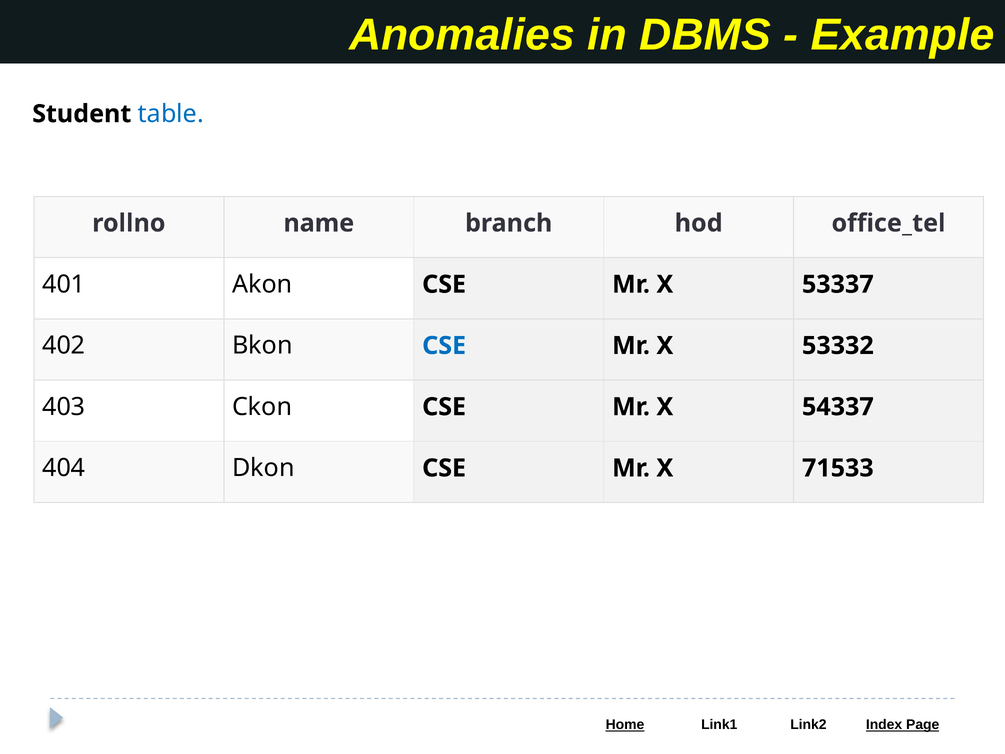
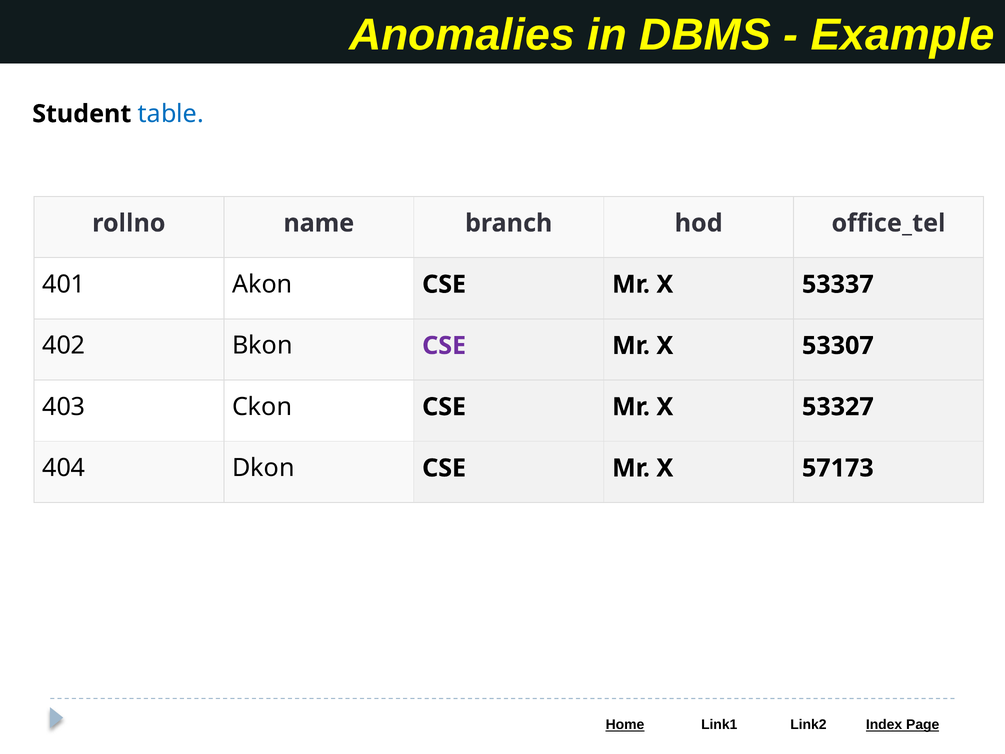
CSE colour: blue -> purple (444, 346)
53332: 53332 -> 53307 (838, 346)
54337: 54337 -> 53327 (838, 407)
71533: 71533 -> 57173 (838, 468)
